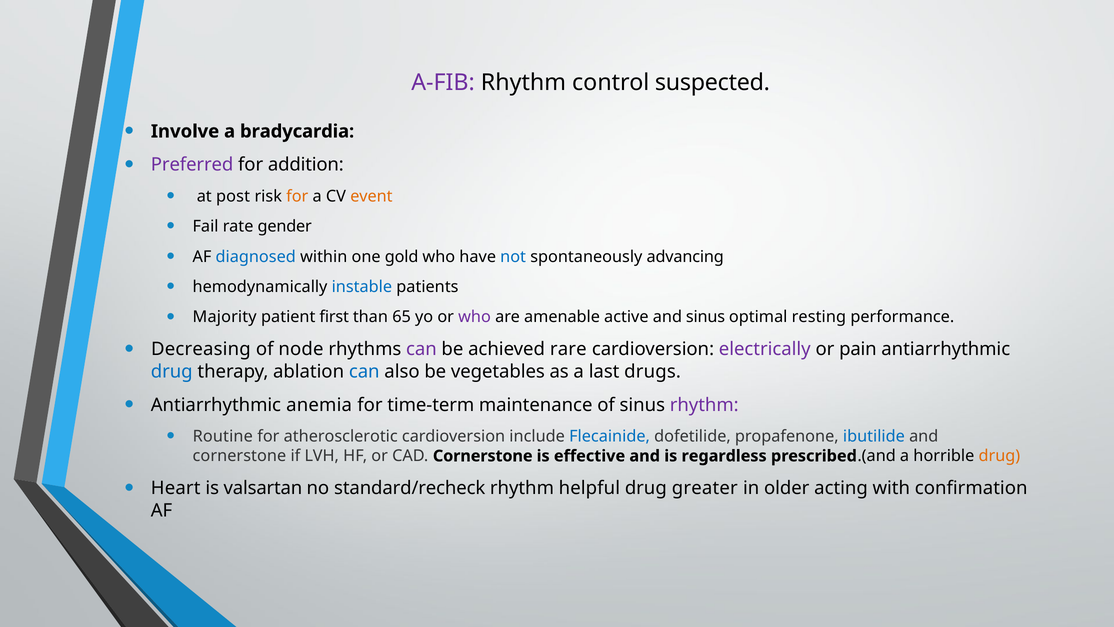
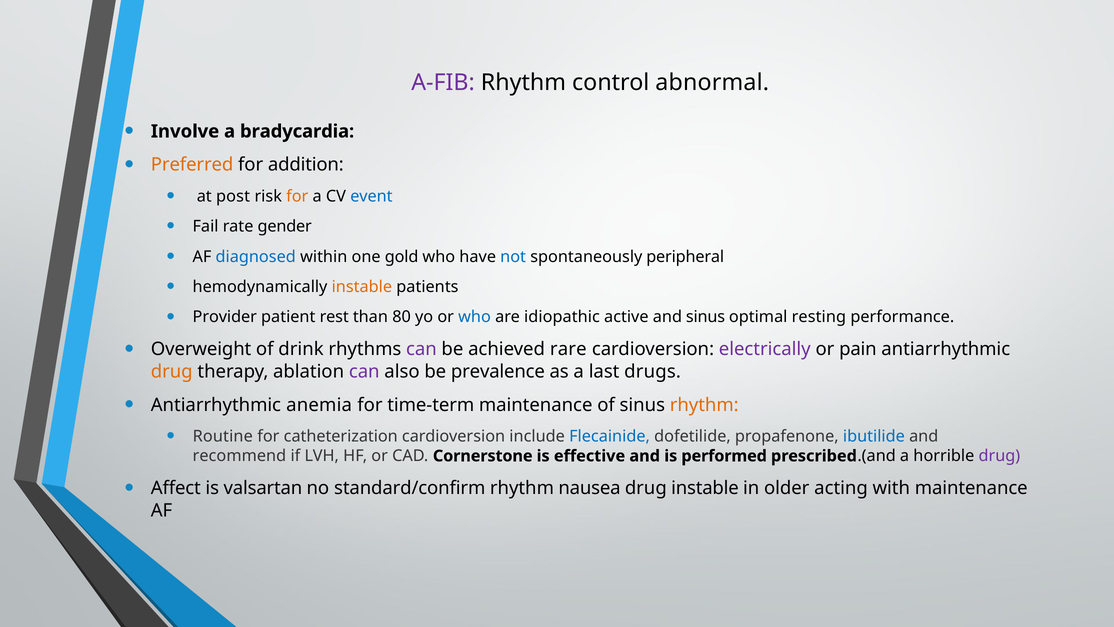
suspected: suspected -> abnormal (712, 82)
Preferred colour: purple -> orange (192, 165)
event colour: orange -> blue (371, 196)
advancing: advancing -> peripheral (685, 257)
instable colour: blue -> orange (362, 287)
Majority: Majority -> Provider (225, 317)
first: first -> rest (334, 317)
65: 65 -> 80 (402, 317)
who colour: purple -> blue (475, 317)
amenable: amenable -> idiopathic (562, 317)
Decreasing: Decreasing -> Overweight (201, 349)
node: node -> drink (301, 349)
drug colour: blue -> orange (172, 371)
can colour: blue -> purple (364, 371)
vegetables: vegetables -> prevalence (498, 371)
rhythm colour: purple -> orange (704, 405)
atherosclerotic: atherosclerotic -> catheterization (341, 436)
cornerstone: cornerstone -> recommend (239, 456)
regardless: regardless -> performed (724, 456)
drug colour: orange -> purple (999, 456)
Heart: Heart -> Affect (176, 488)
standard/recheck: standard/recheck -> standard/confirm (410, 488)
helpful: helpful -> nausea (590, 488)
drug greater: greater -> instable (705, 488)
with confirmation: confirmation -> maintenance (971, 488)
